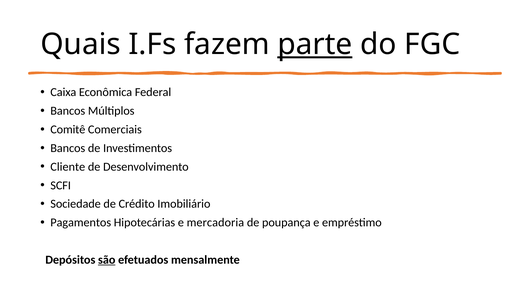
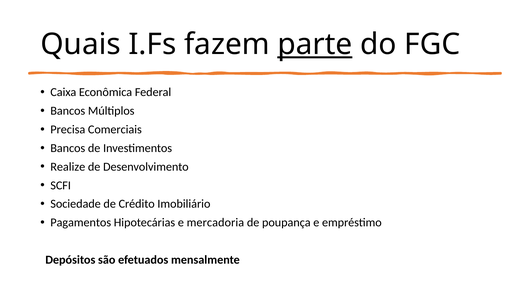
Comitê: Comitê -> Precisa (68, 130)
Cliente: Cliente -> Realize (68, 167)
são underline: present -> none (107, 260)
